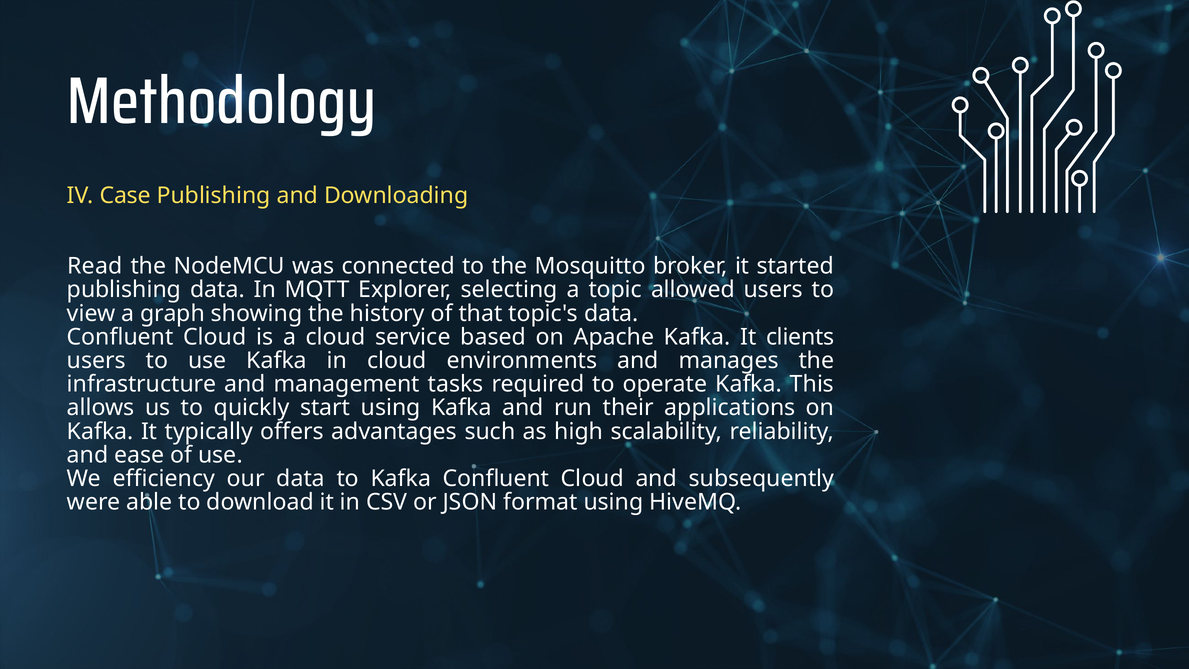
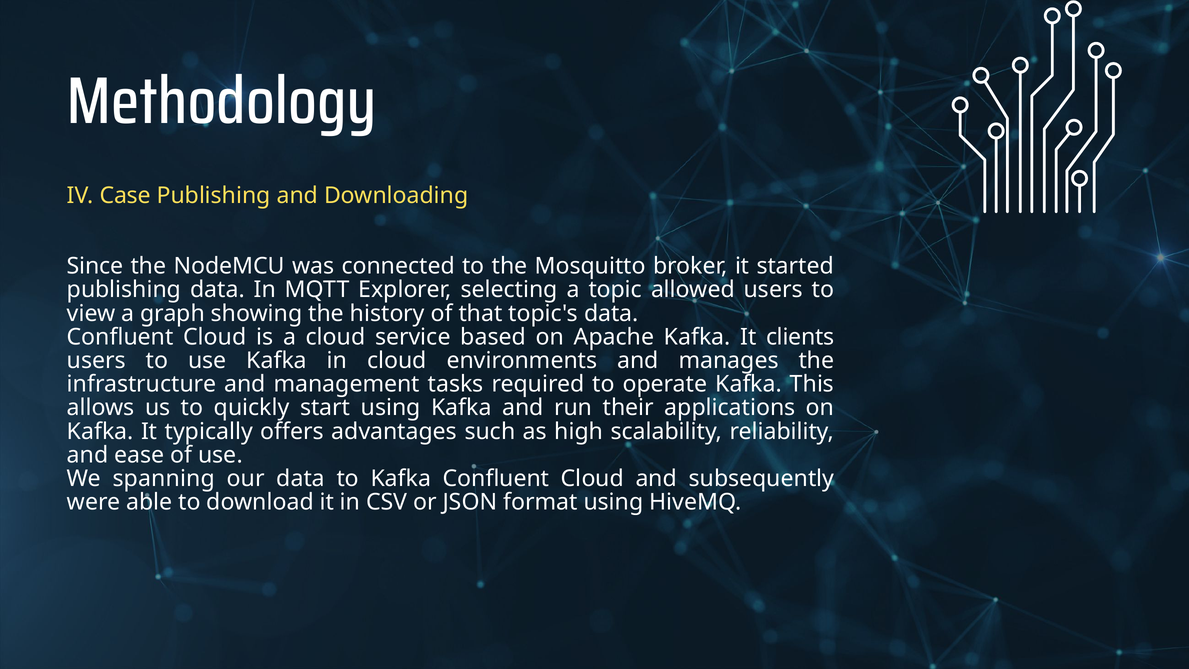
Read: Read -> Since (95, 266)
efficiency: efficiency -> spanning (164, 478)
